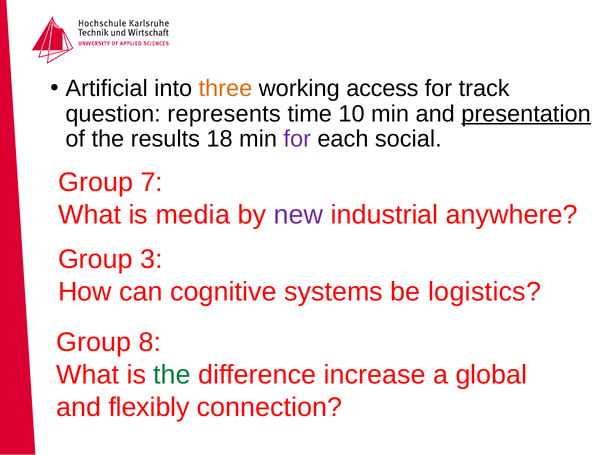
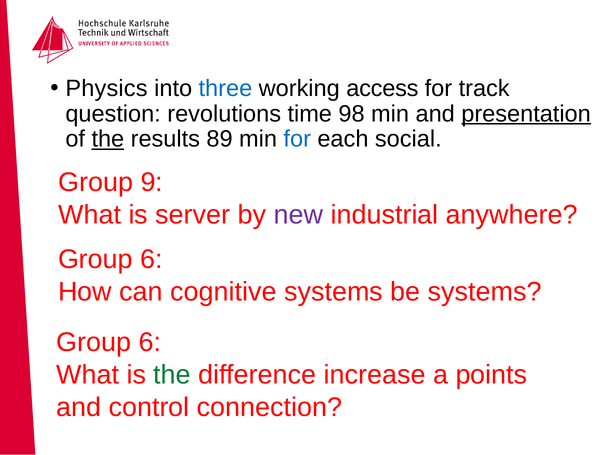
Artificial: Artificial -> Physics (107, 88)
three colour: orange -> blue (225, 88)
represents: represents -> revolutions (224, 114)
10: 10 -> 98 (352, 114)
the underline: none -> present (108, 139)
18: 18 -> 89 (220, 139)
for colour: purple -> blue (297, 139)
7: 7 -> 9 (152, 182)
media: media -> server (193, 214)
3: 3 -> 6 (152, 259)
be logistics: logistics -> systems (485, 292)
8: 8 -> 6 (150, 342)
global: global -> points (491, 374)
flexibly: flexibly -> control (149, 407)
